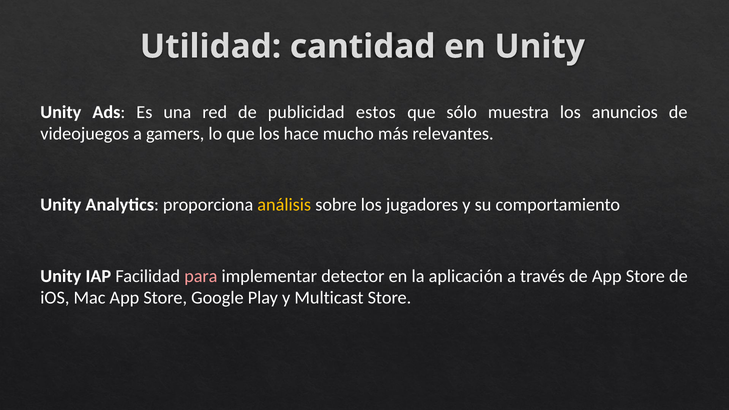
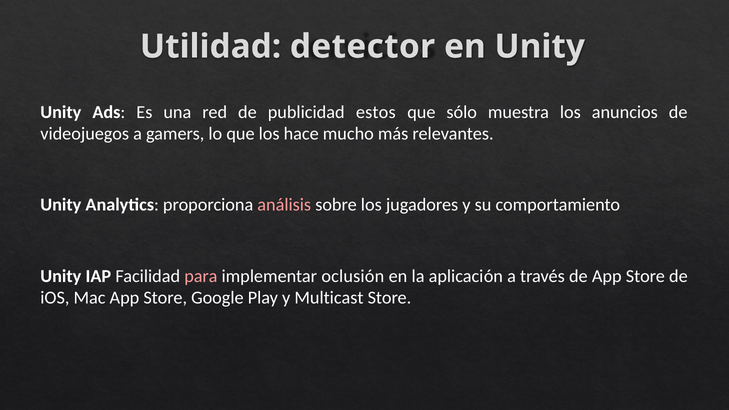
cantidad: cantidad -> detector (362, 47)
análisis colour: yellow -> pink (284, 205)
detector: detector -> oclusión (353, 276)
